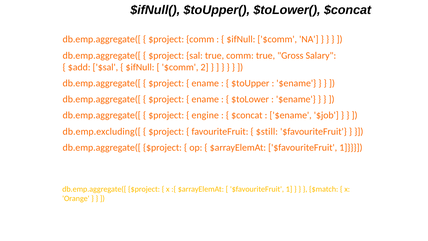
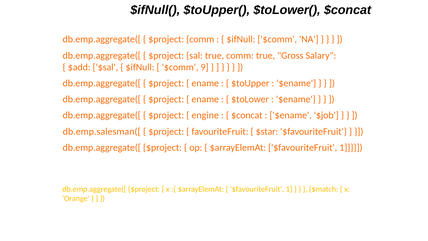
2: 2 -> 9 (205, 67)
db.emp.excluding([: db.emp.excluding([ -> db.emp.salesman([ (102, 131)
$still: $still -> $star (267, 131)
